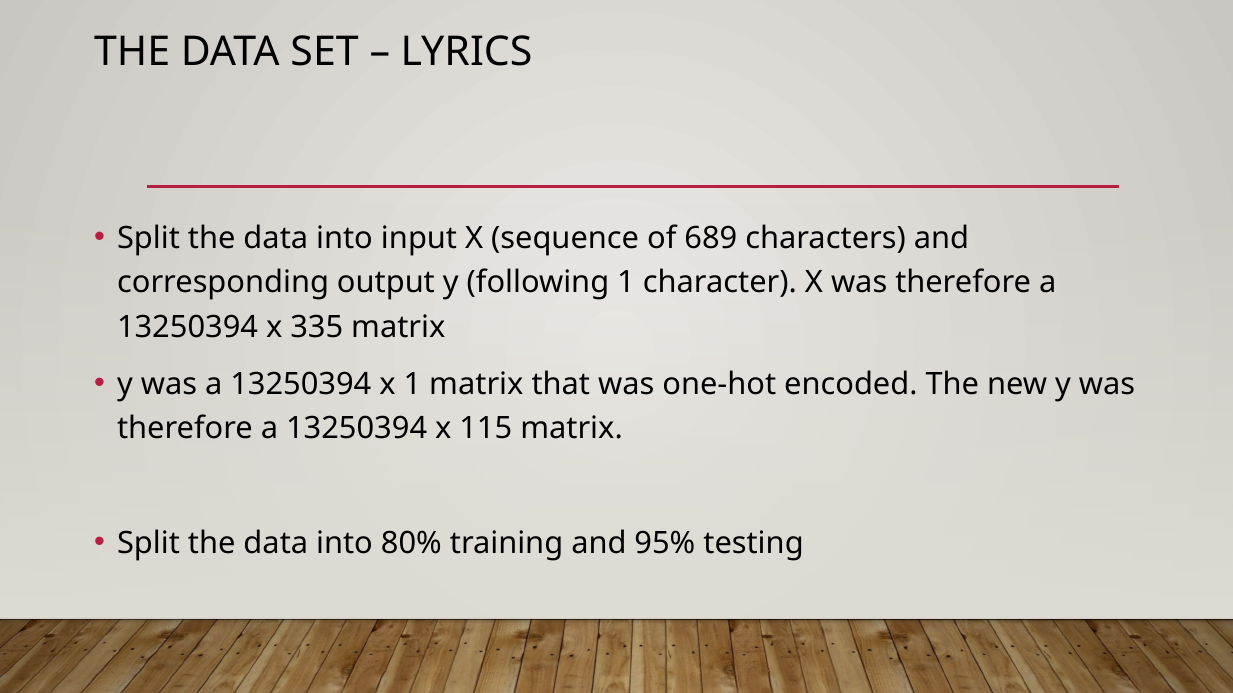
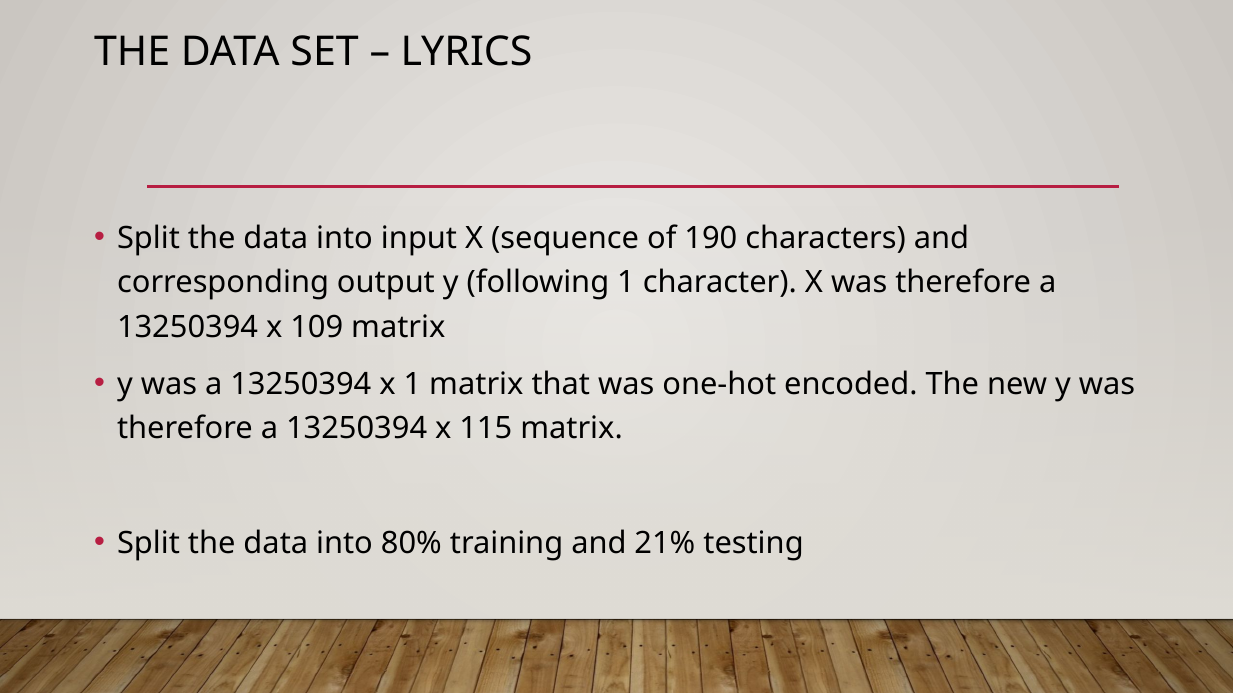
689: 689 -> 190 (711, 239)
335: 335 -> 109 (317, 327)
95%: 95% -> 21% (665, 543)
